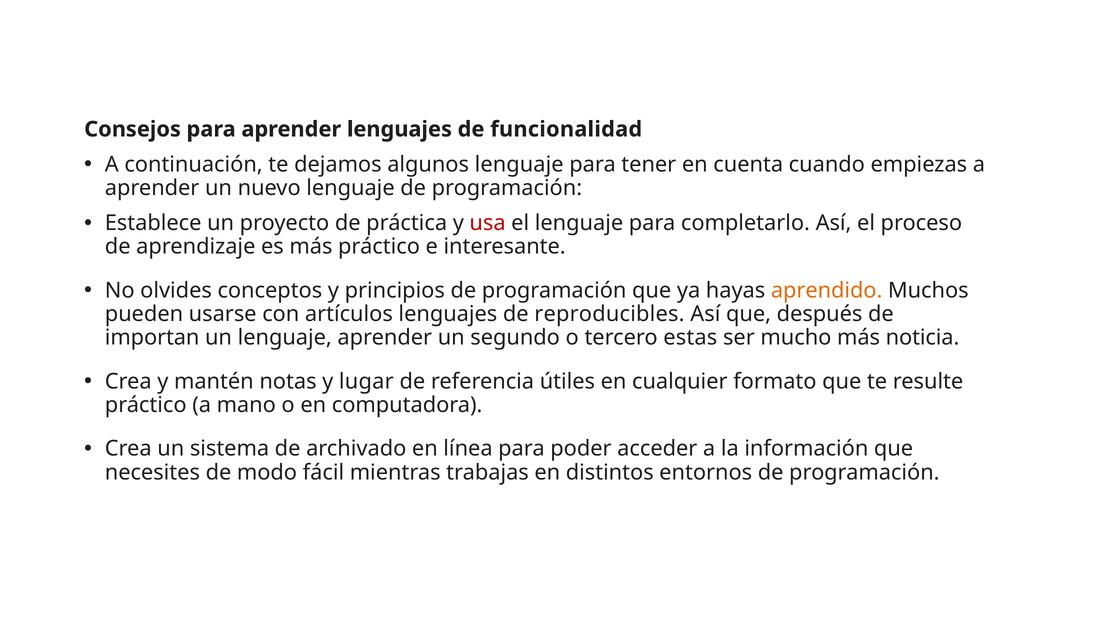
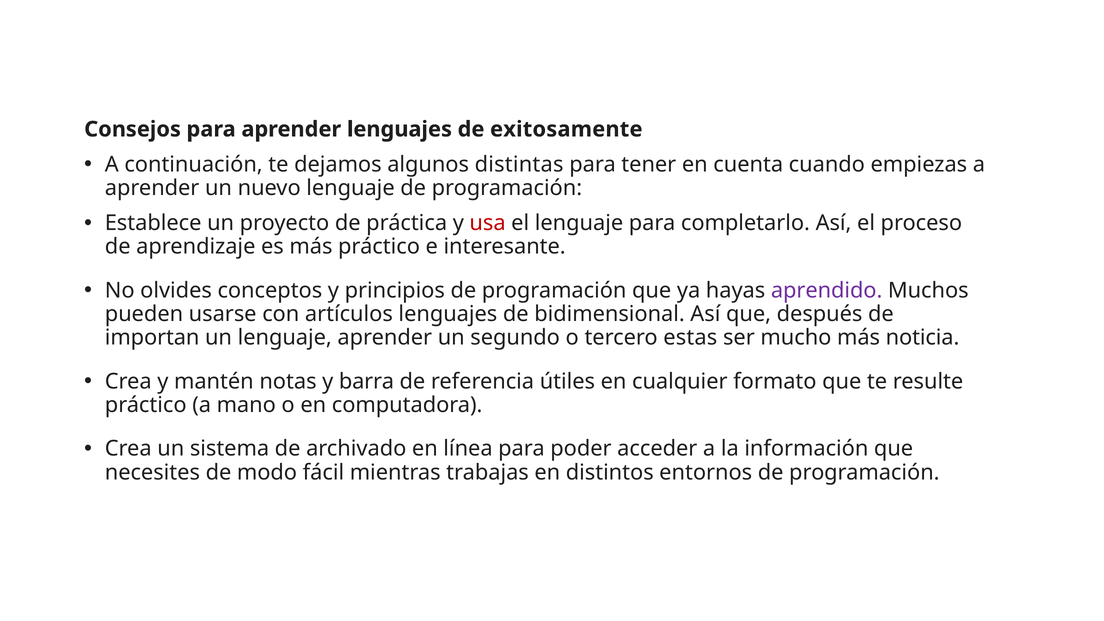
funcionalidad: funcionalidad -> exitosamente (566, 129)
algunos lenguaje: lenguaje -> distintas (519, 164)
aprendido colour: orange -> purple (827, 290)
reproducibles: reproducibles -> bidimensional (610, 314)
lugar: lugar -> barra (367, 381)
